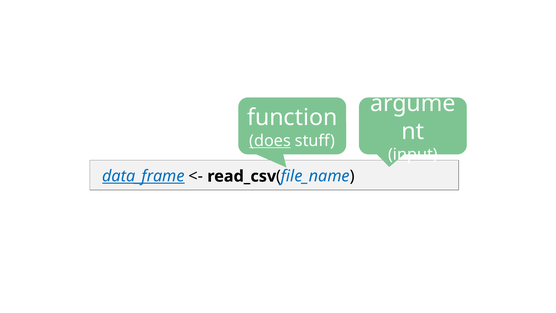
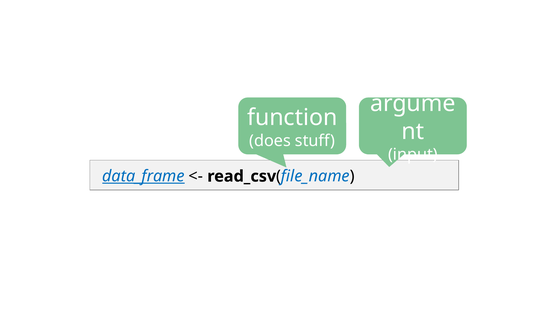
does underline: present -> none (270, 141)
